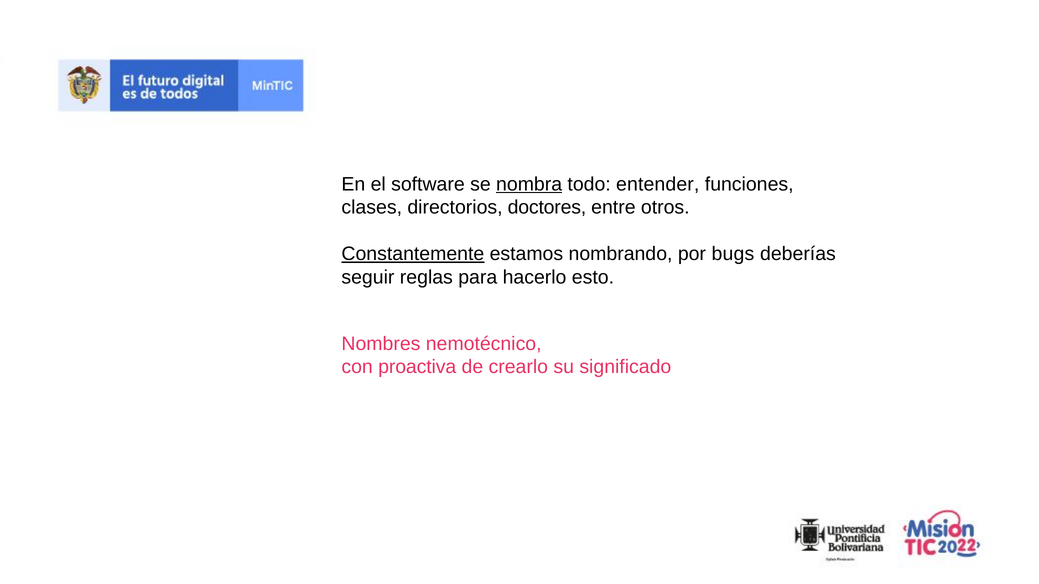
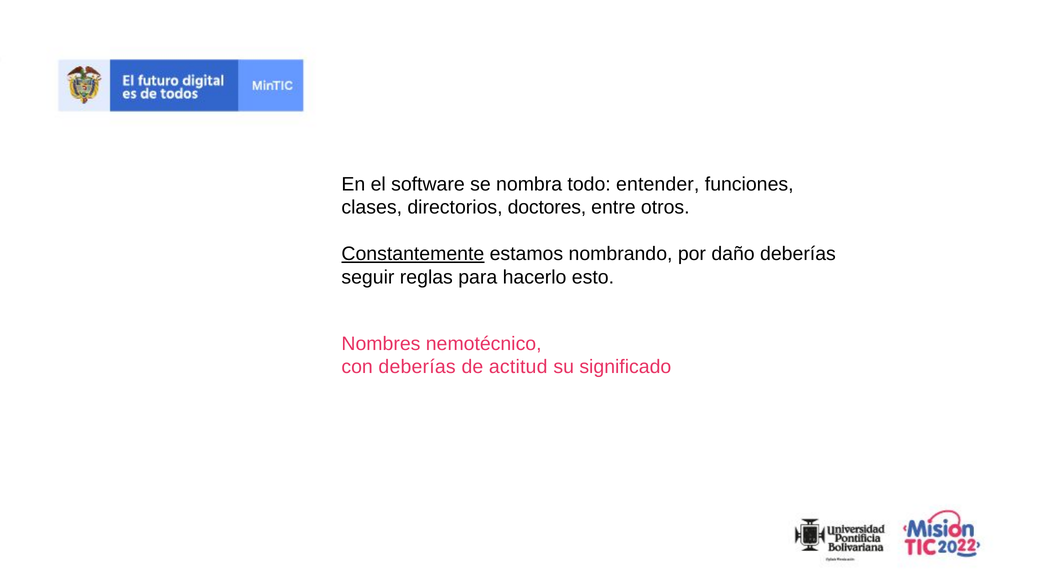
nombra underline: present -> none (529, 184)
bugs: bugs -> daño (733, 254)
con proactiva: proactiva -> deberías (417, 367)
crearlo: crearlo -> actitud (518, 367)
